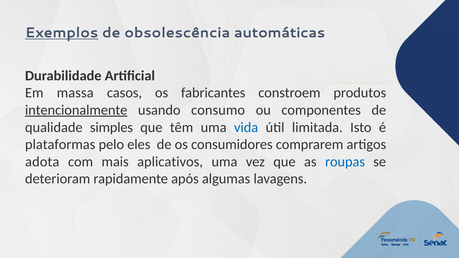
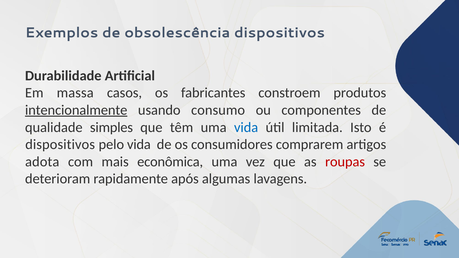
Exemplos underline: present -> none (62, 33)
obsolescência automáticas: automáticas -> dispositivos (279, 33)
plataformas: plataformas -> dispositivos (60, 145)
pelo eles: eles -> vida (139, 145)
aplicativos: aplicativos -> econômica (170, 162)
roupas colour: blue -> red (345, 162)
